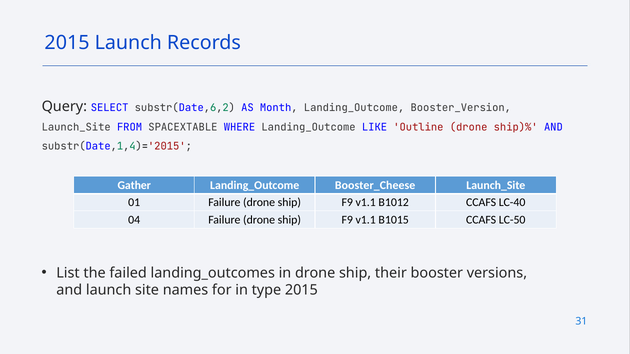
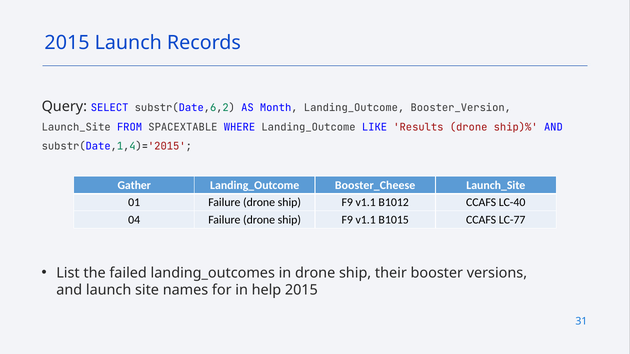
Outline: Outline -> Results (418, 127)
LC-50: LC-50 -> LC-77 (512, 220)
type: type -> help (266, 291)
